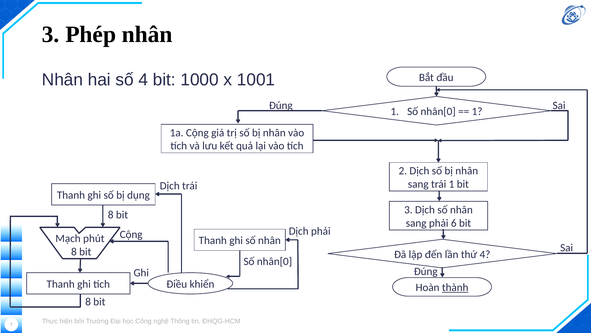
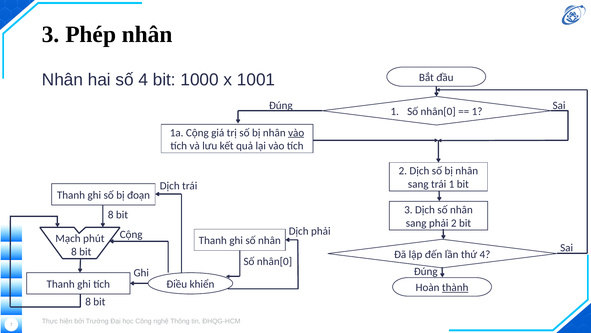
vào underline: none -> present (296, 132)
dụng: dụng -> đoạn (139, 195)
phải 6: 6 -> 2 (454, 223)
